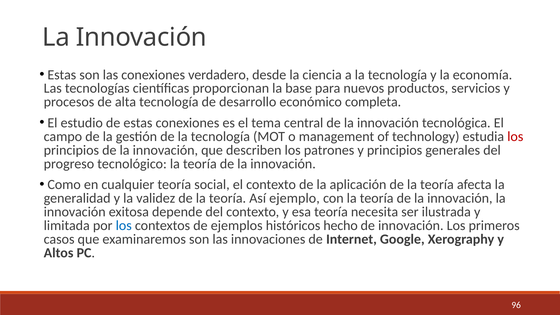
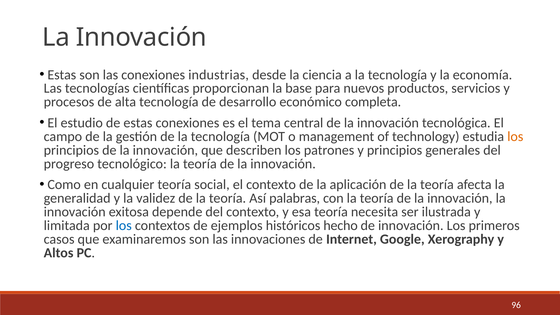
verdadero: verdadero -> industrias (219, 75)
los colour: red -> orange (515, 137)
ejemplo: ejemplo -> palabras (295, 198)
